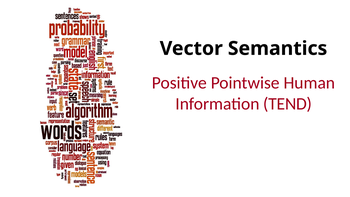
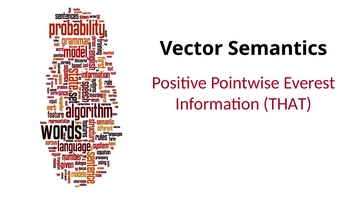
Human: Human -> Everest (309, 83)
TEND: TEND -> THAT (288, 104)
